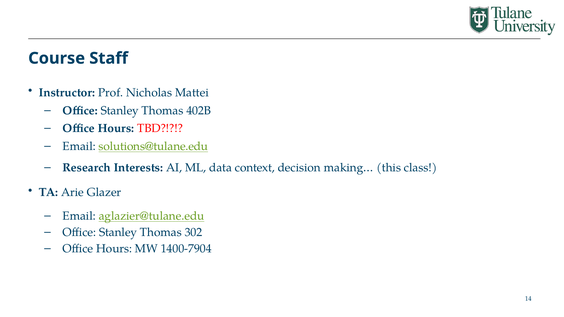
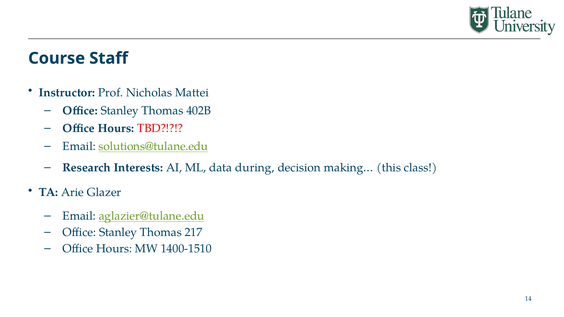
context: context -> during (255, 168)
302: 302 -> 217 (194, 233)
1400-7904: 1400-7904 -> 1400-1510 (186, 249)
